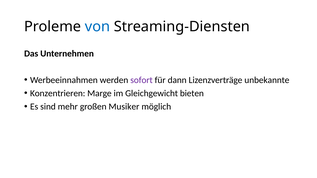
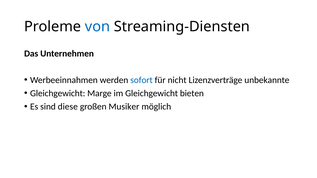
sofort colour: purple -> blue (142, 80)
dann: dann -> nicht (177, 80)
Konzentrieren: Konzentrieren -> Gleichgewicht (58, 93)
mehr: mehr -> diese (68, 107)
